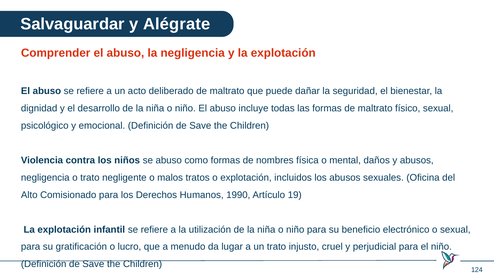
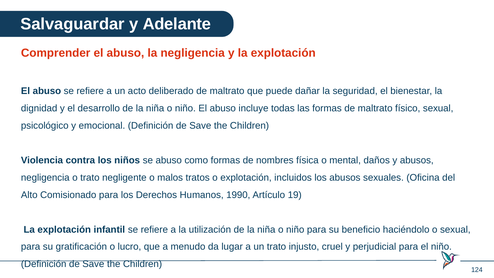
Alégrate: Alégrate -> Adelante (177, 24)
electrónico: electrónico -> haciéndolo (406, 229)
